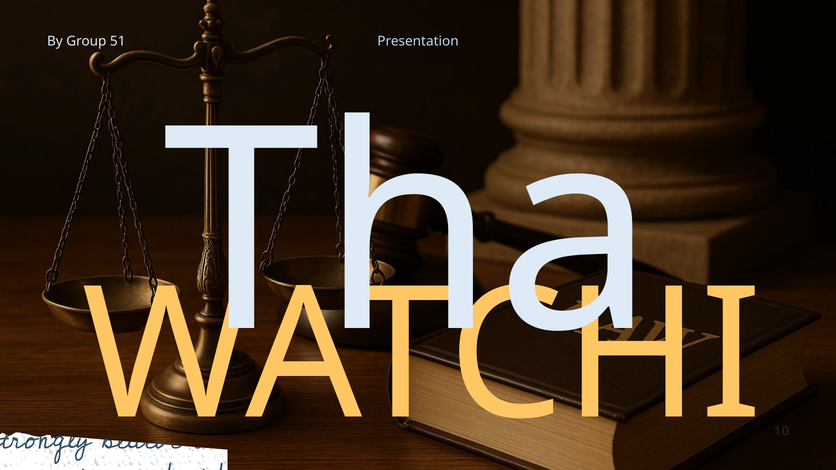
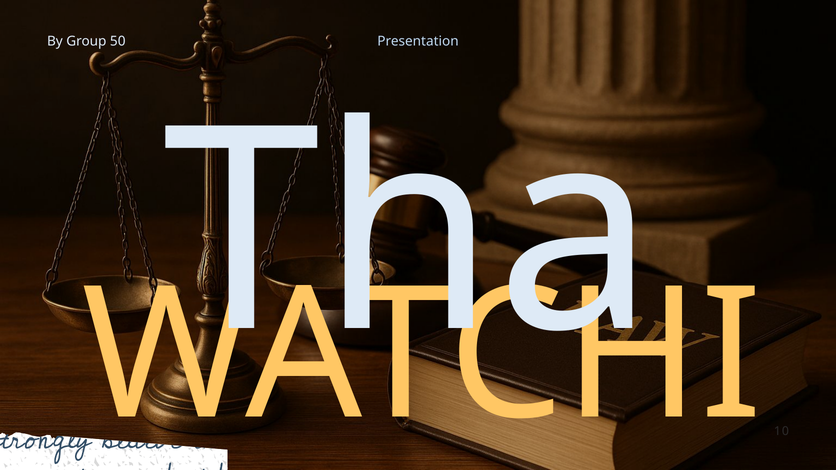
51: 51 -> 50 (118, 41)
